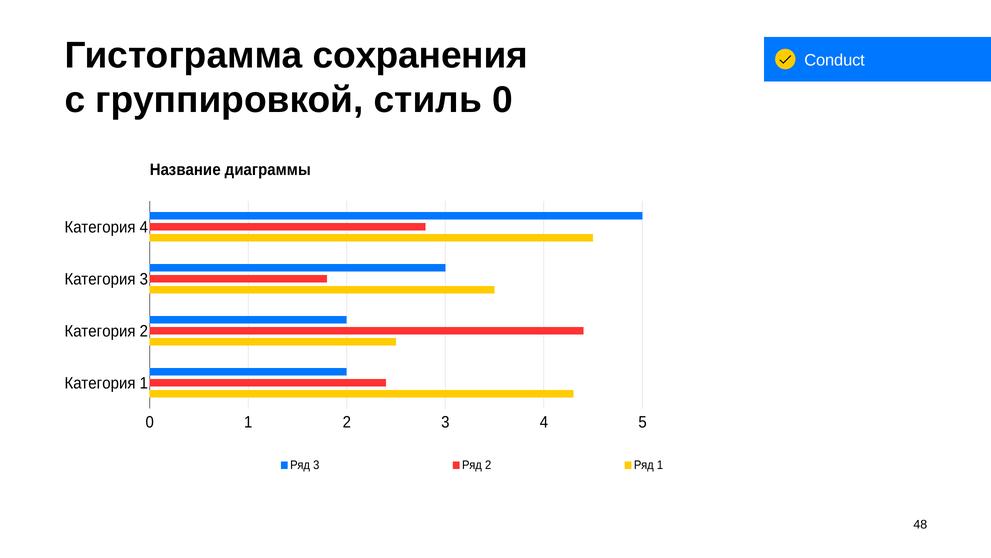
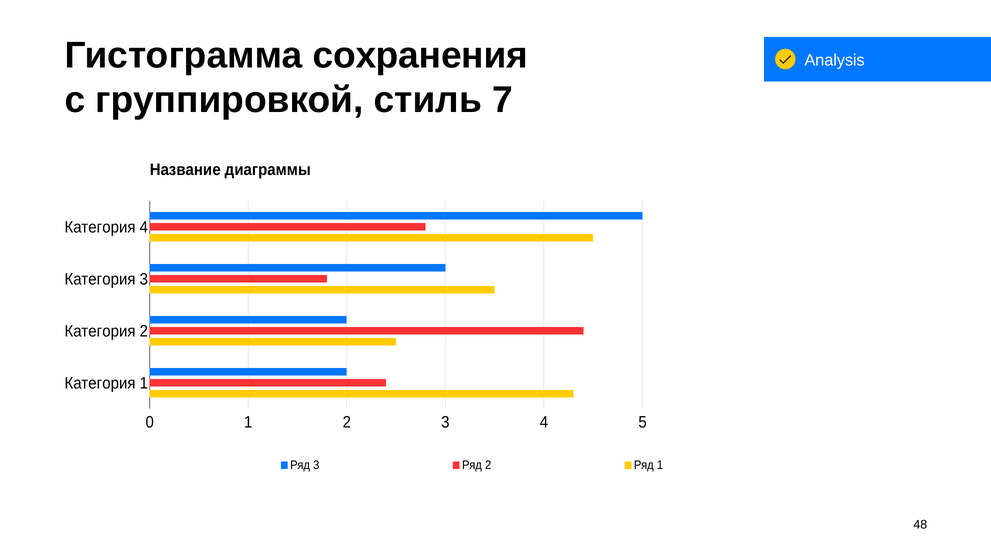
Conduct: Conduct -> Analysis (835, 60)
стиль 0: 0 -> 7 (503, 100)
